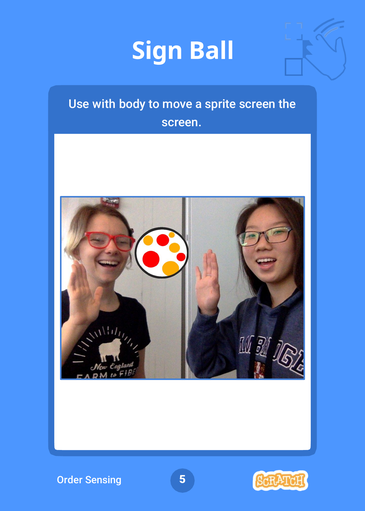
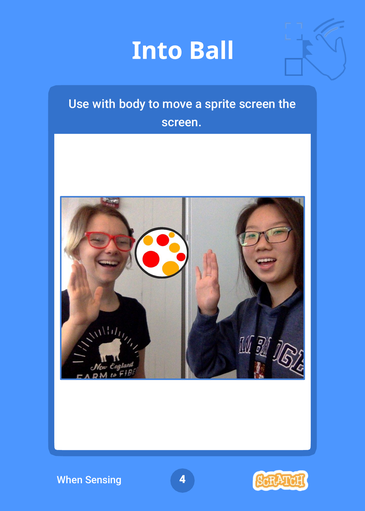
Sign: Sign -> Into (157, 51)
Order: Order -> When (70, 480)
5: 5 -> 4 (182, 479)
